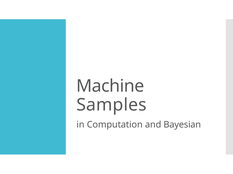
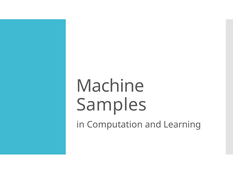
Bayesian: Bayesian -> Learning (182, 125)
